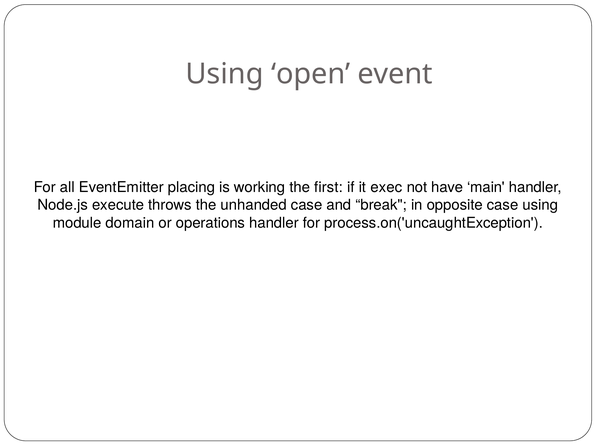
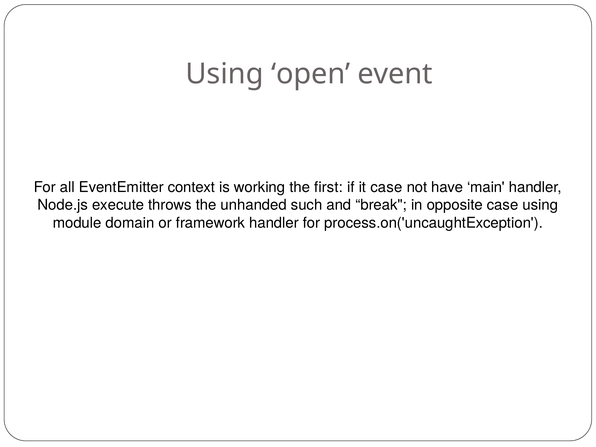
placing: placing -> context (191, 187)
it exec: exec -> case (386, 187)
unhanded case: case -> such (307, 205)
operations: operations -> framework (211, 223)
